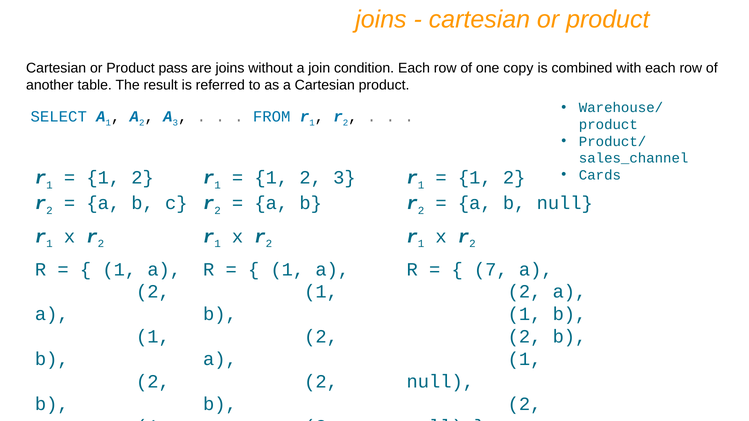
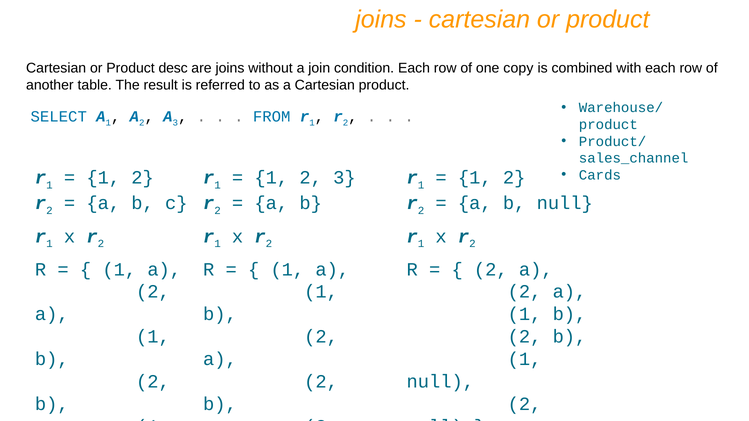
pass: pass -> desc (173, 68)
7: 7 -> 2 (491, 270)
